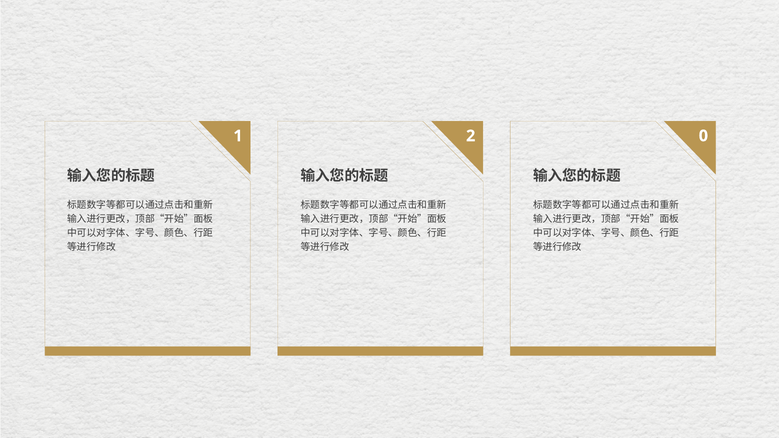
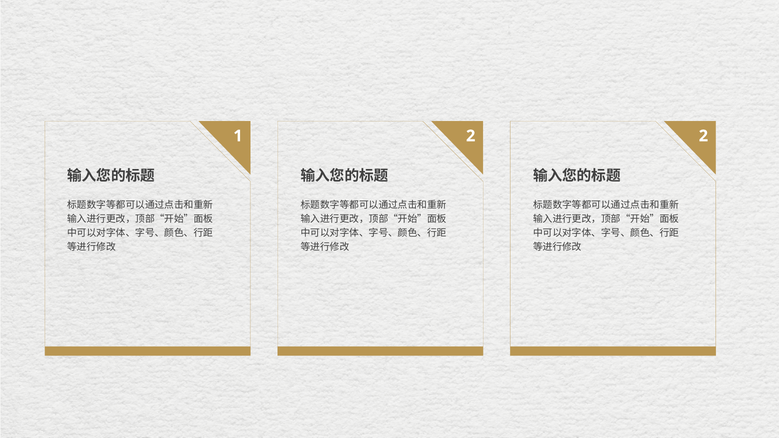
1 0: 0 -> 2 (703, 136)
